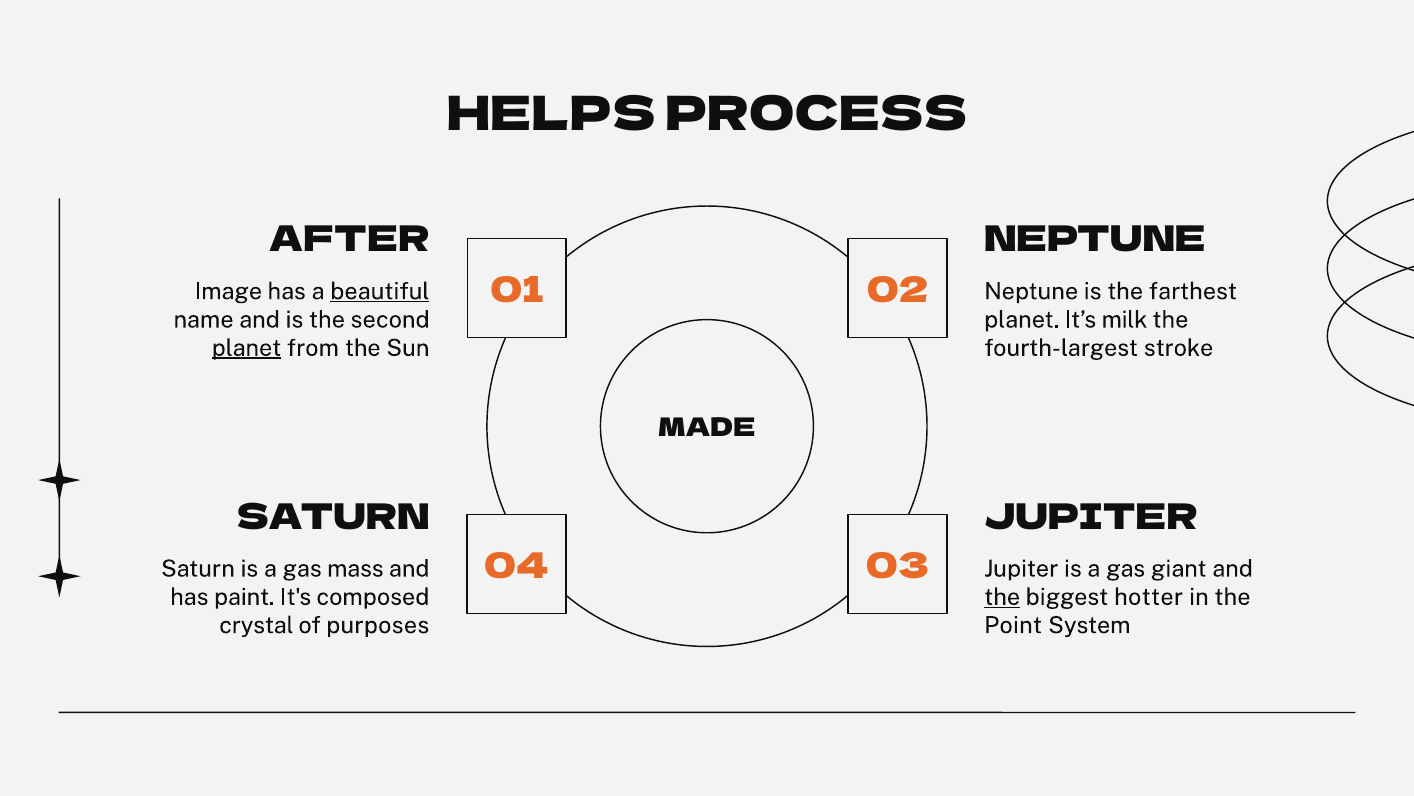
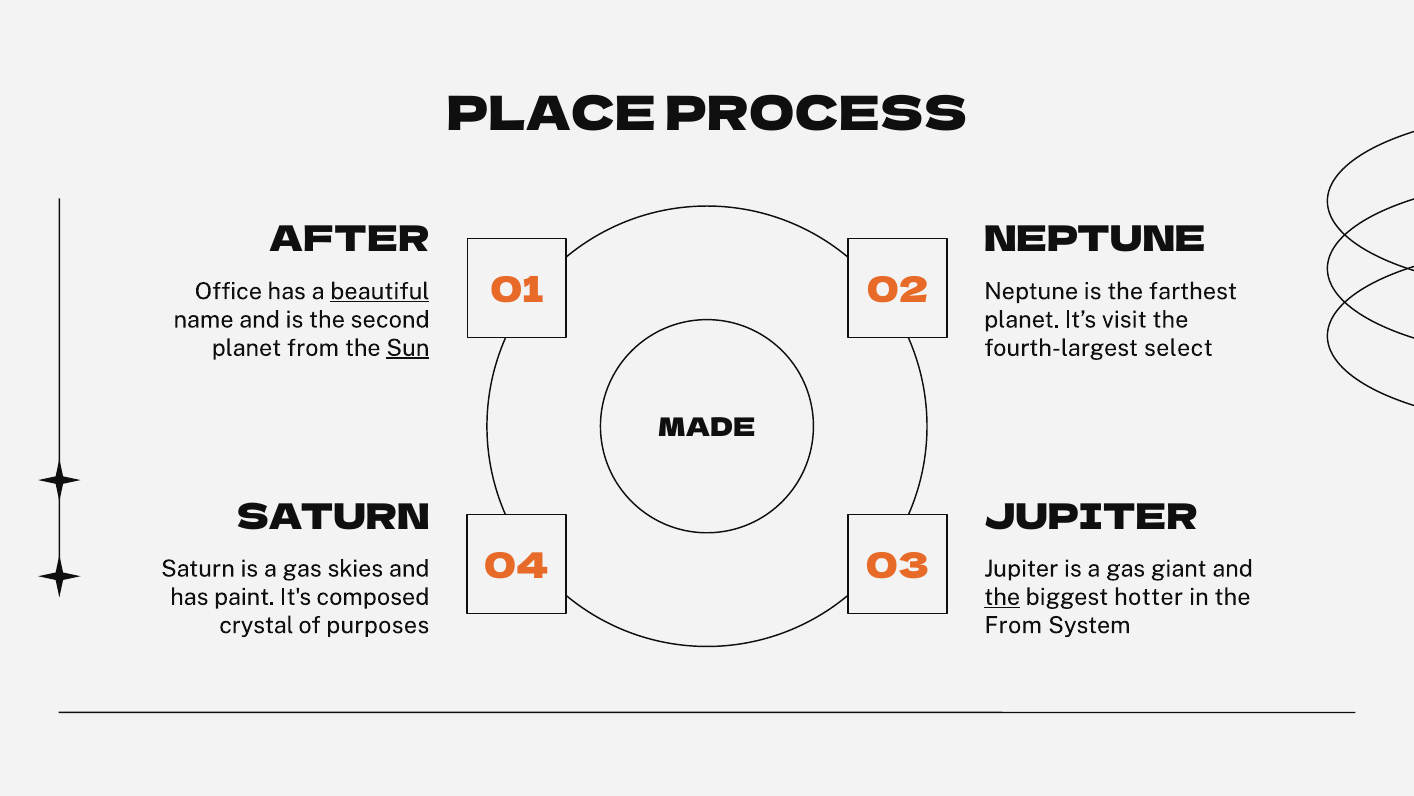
HELPS: HELPS -> PLACE (551, 115)
Image: Image -> Office (228, 291)
milk: milk -> visit (1124, 320)
planet underline: present -> none (247, 348)
Sun underline: none -> present (408, 348)
stroke: stroke -> select (1178, 348)
mass: mass -> skies (355, 568)
Point: Point -> From (1013, 625)
